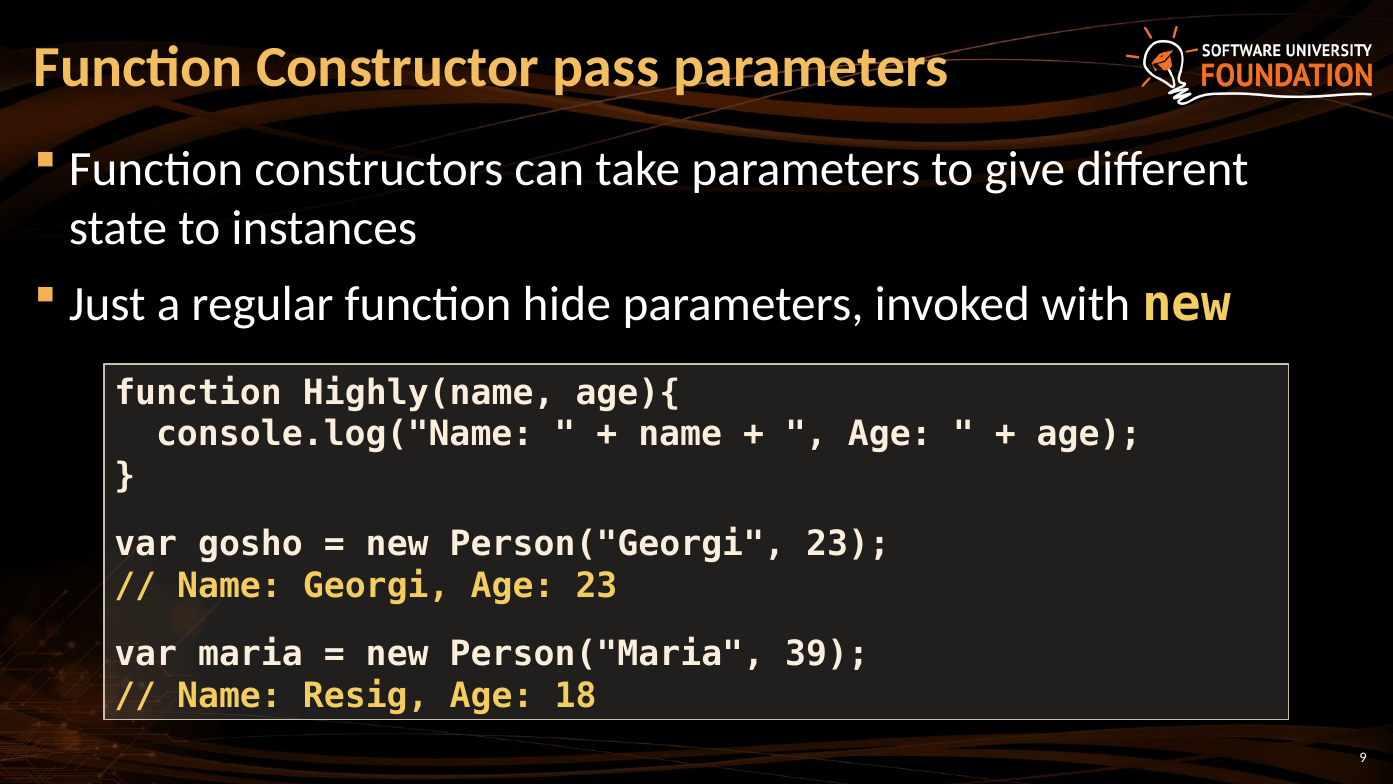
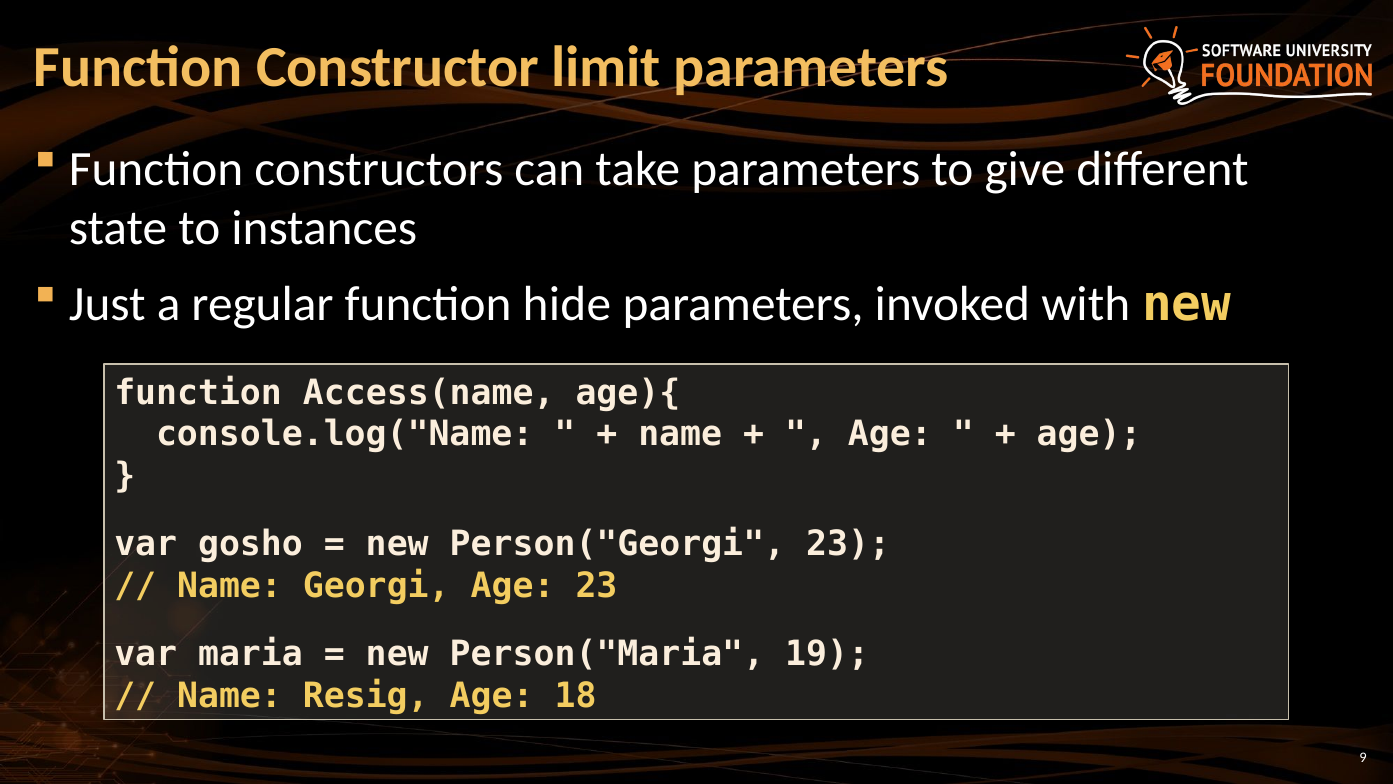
pass: pass -> limit (606, 68)
Highly(name: Highly(name -> Access(name (429, 392)
39: 39 -> 19 (827, 654)
